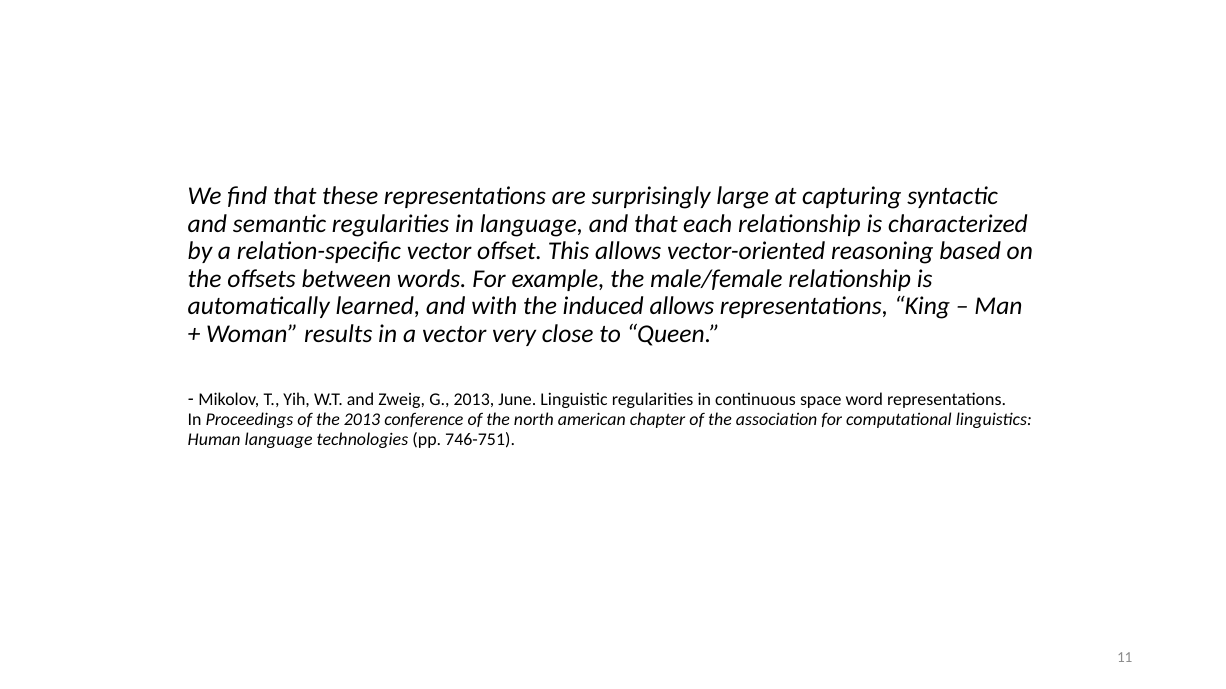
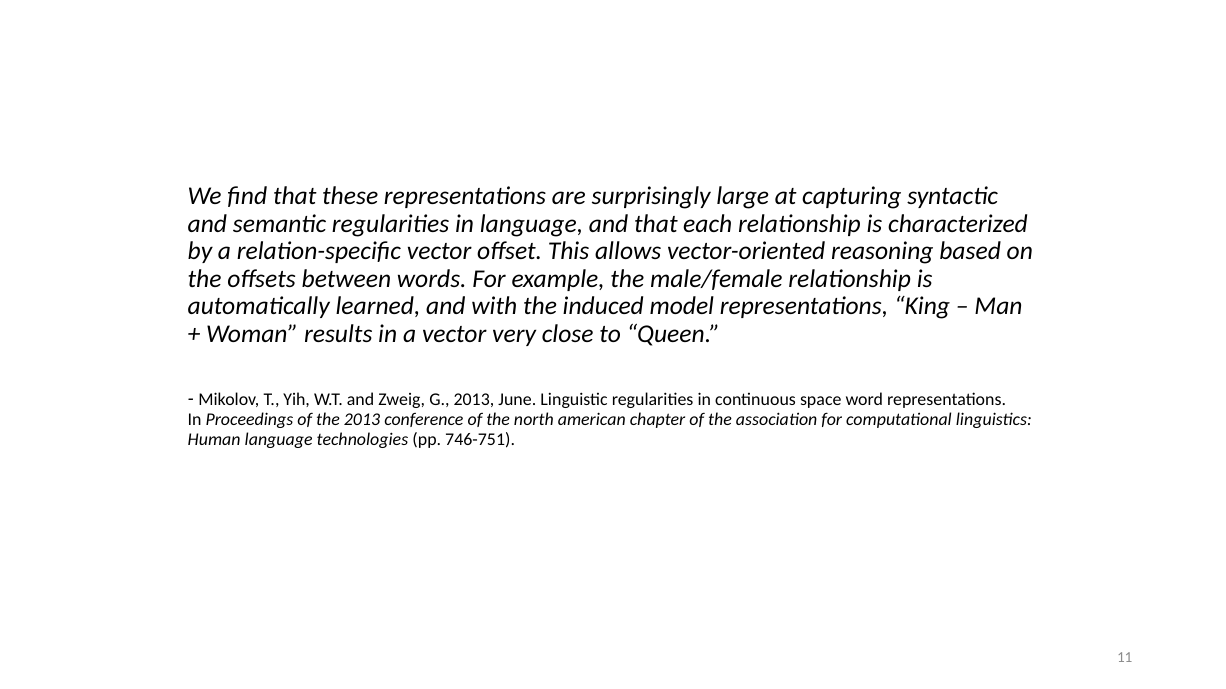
induced allows: allows -> model (682, 307)
